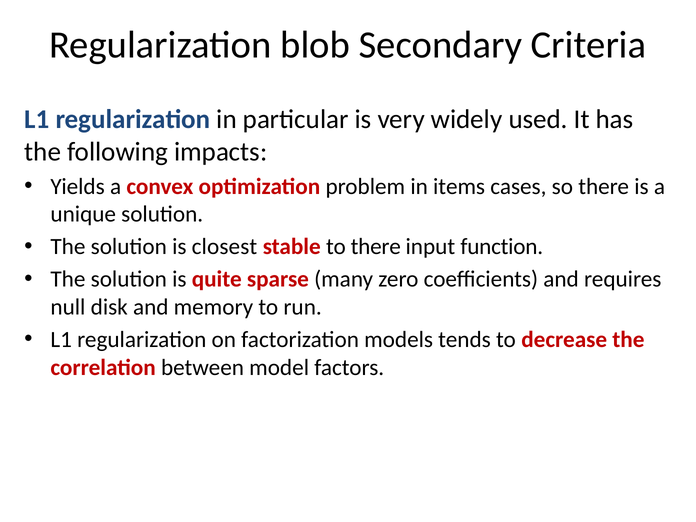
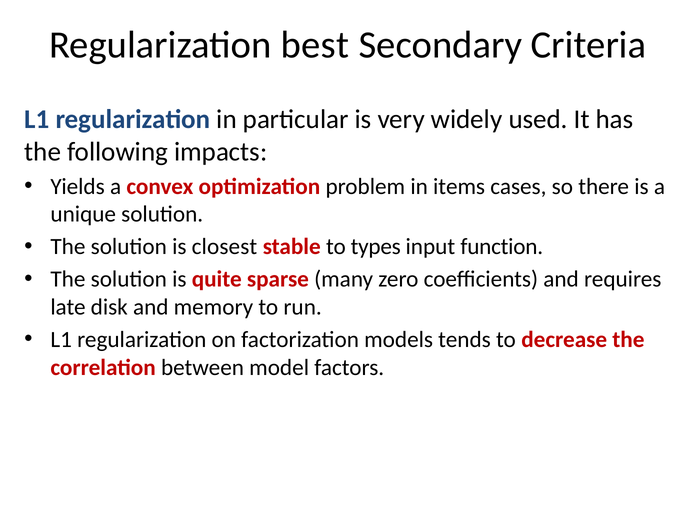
blob: blob -> best (315, 45)
to there: there -> types (376, 247)
null: null -> late (68, 307)
